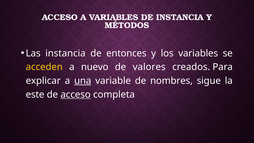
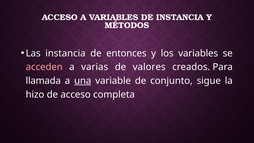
acceden colour: yellow -> pink (44, 67)
nuevo: nuevo -> varias (95, 67)
explicar: explicar -> llamada (43, 81)
nombres: nombres -> conjunto (171, 81)
este: este -> hizo (35, 94)
acceso underline: present -> none (76, 94)
